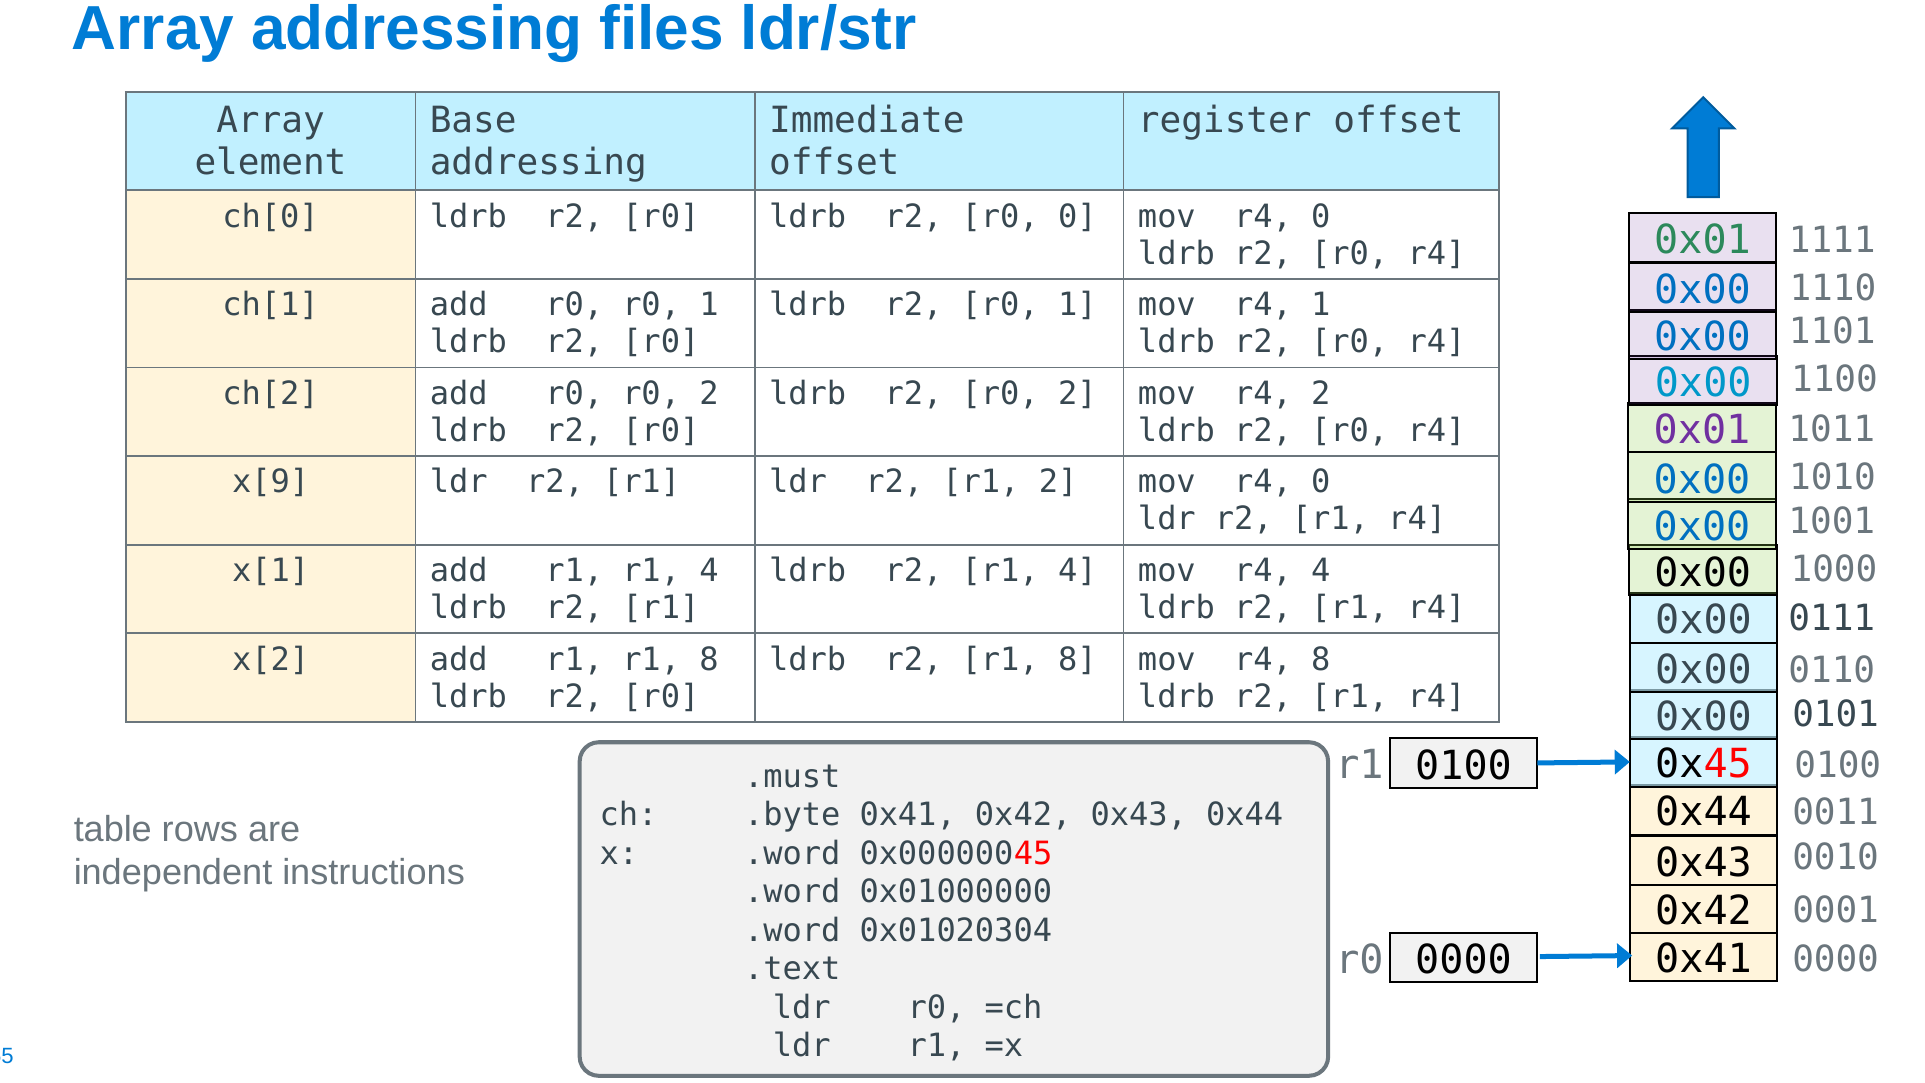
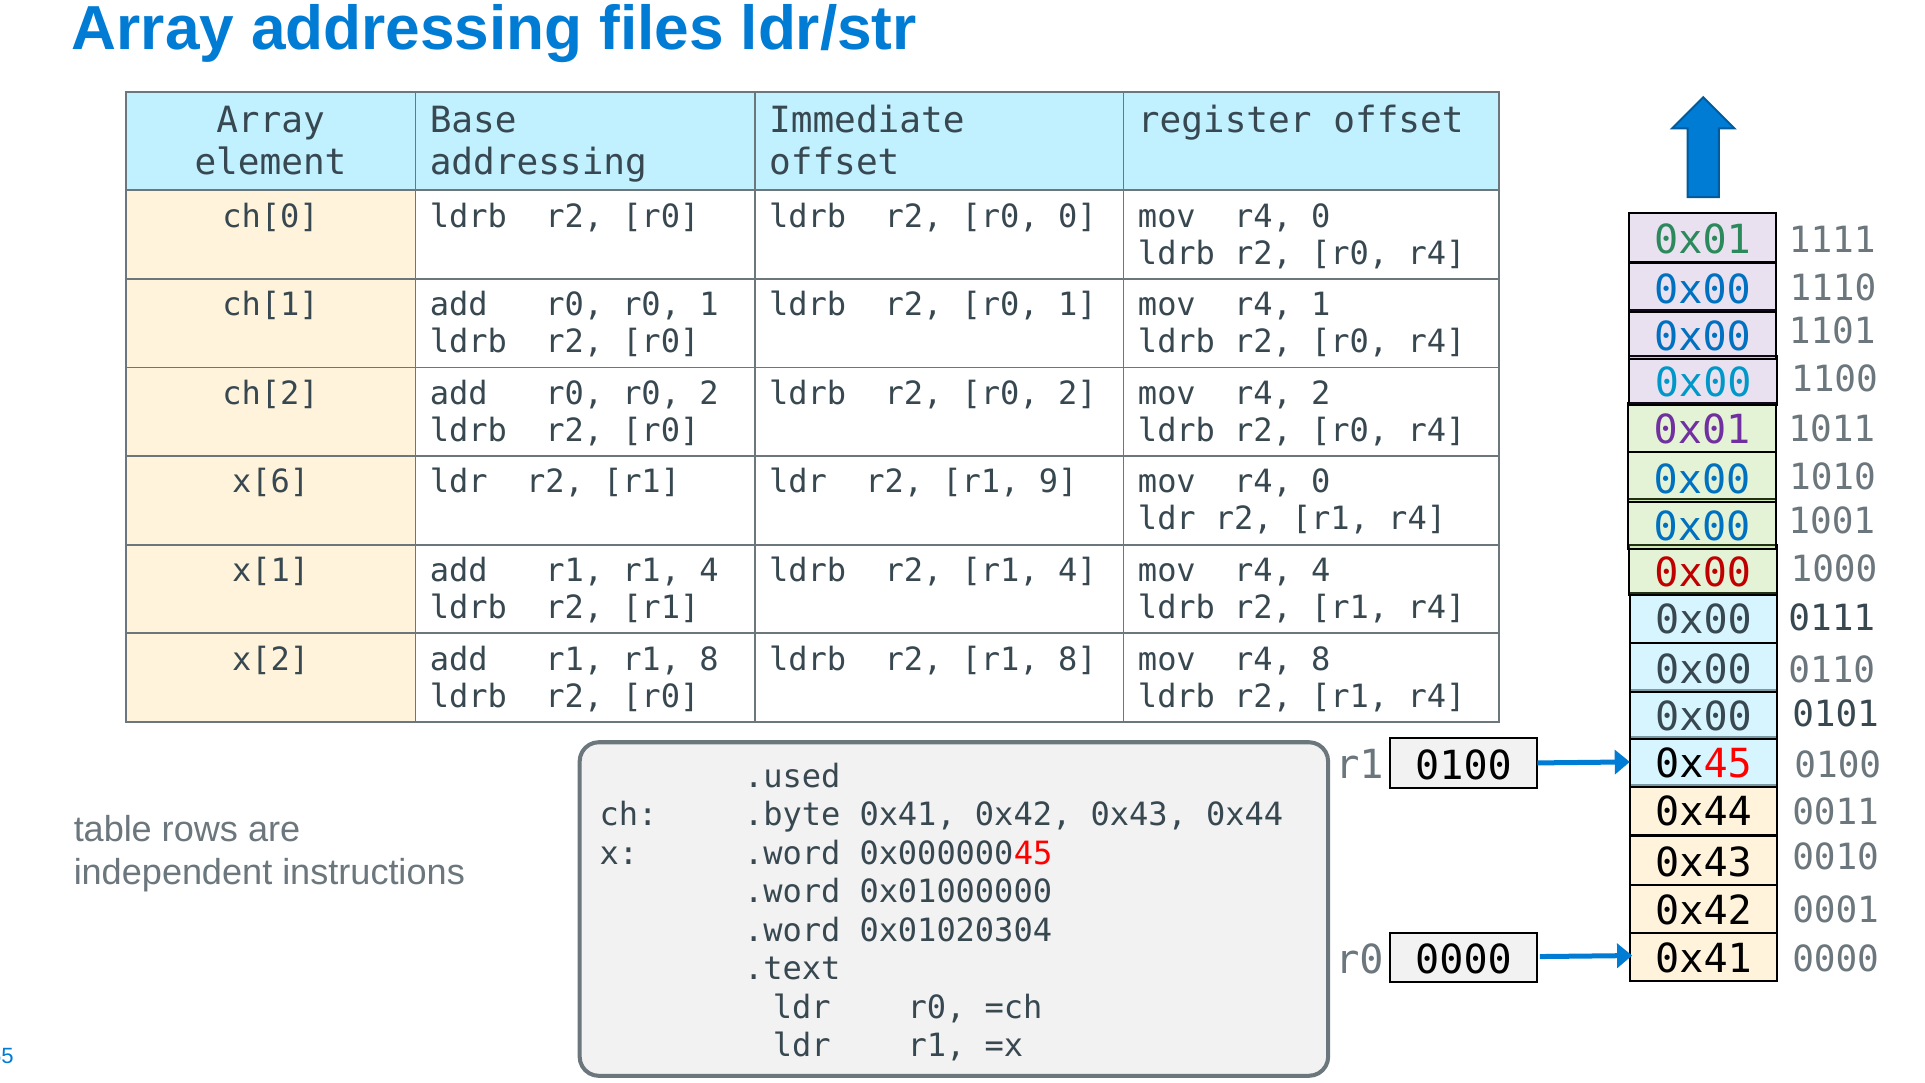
x[9: x[9 -> x[6 (271, 482)
r1 2: 2 -> 9 (1058, 482)
0x00 colour: black -> red (1703, 573)
.must: .must -> .used (792, 776)
